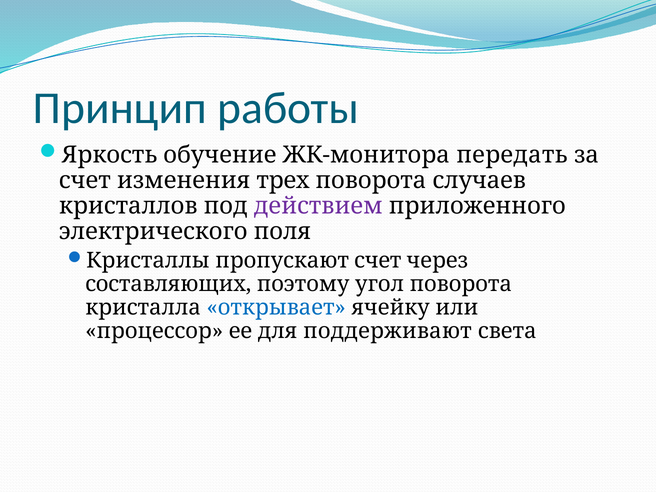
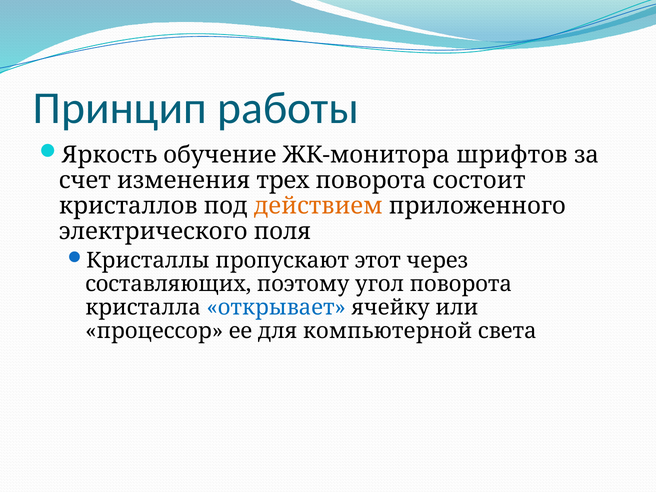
передать: передать -> шрифтов (512, 155)
случаев: случаев -> состоит (479, 180)
действием colour: purple -> orange (318, 206)
пропускают счет: счет -> этот (378, 260)
поддерживают: поддерживают -> компьютерной (388, 331)
